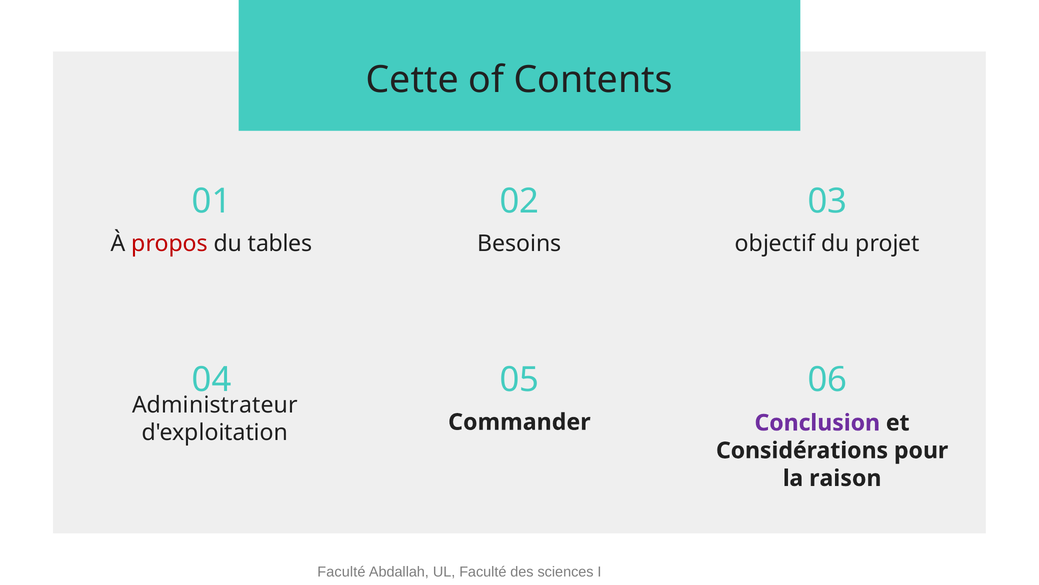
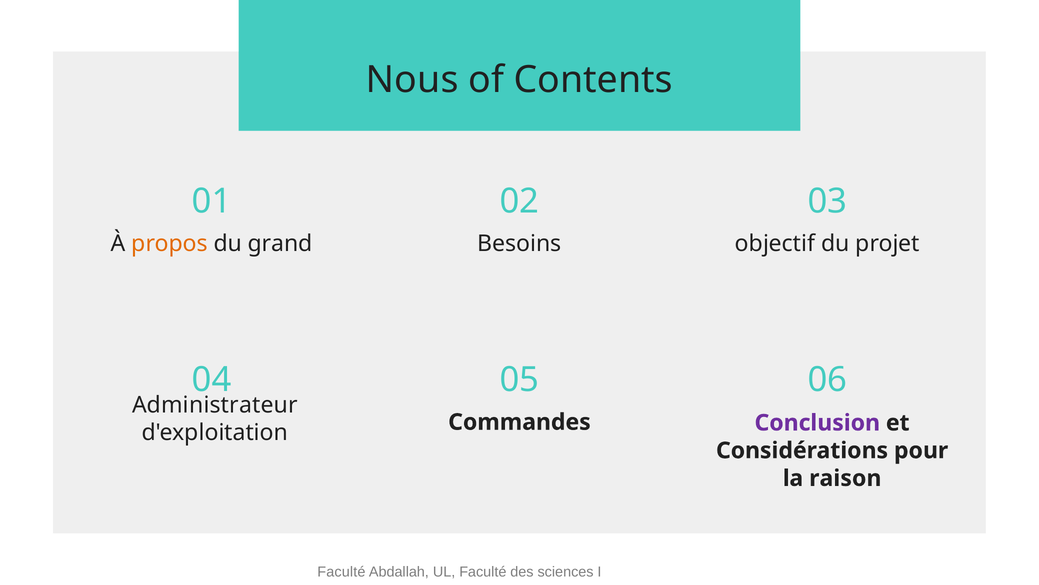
Cette: Cette -> Nous (412, 80)
propos colour: red -> orange (170, 244)
tables: tables -> grand (280, 244)
Commander: Commander -> Commandes (519, 422)
